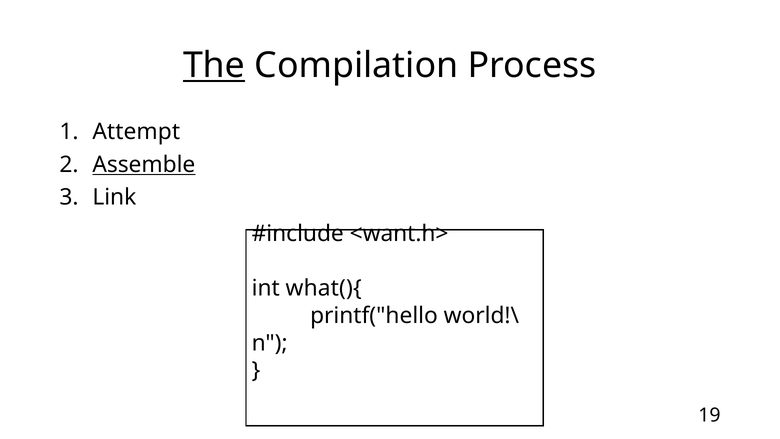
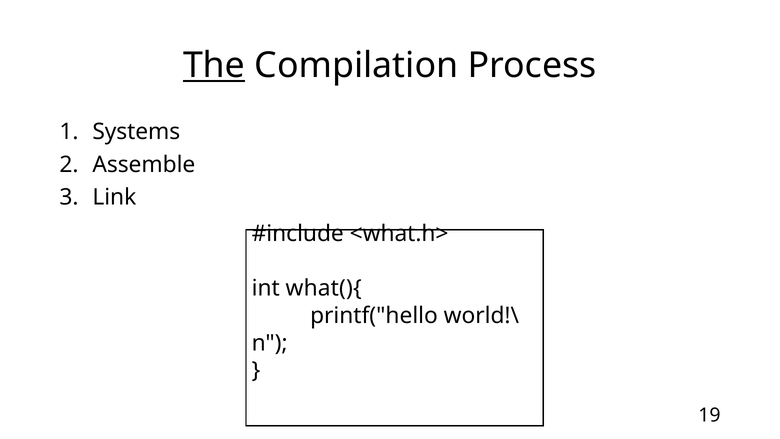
Attempt: Attempt -> Systems (136, 132)
Assemble underline: present -> none (144, 165)
<want.h>: <want.h> -> <what.h> (399, 234)
